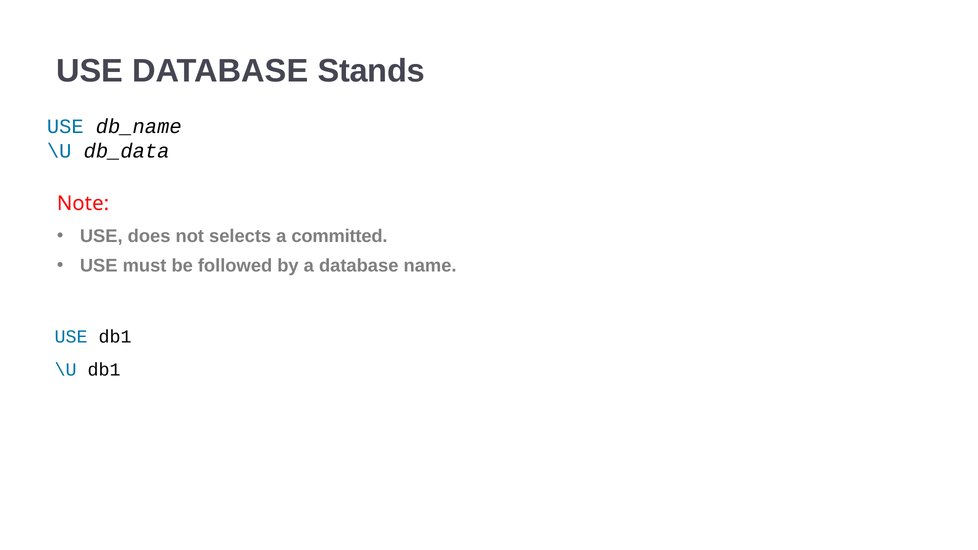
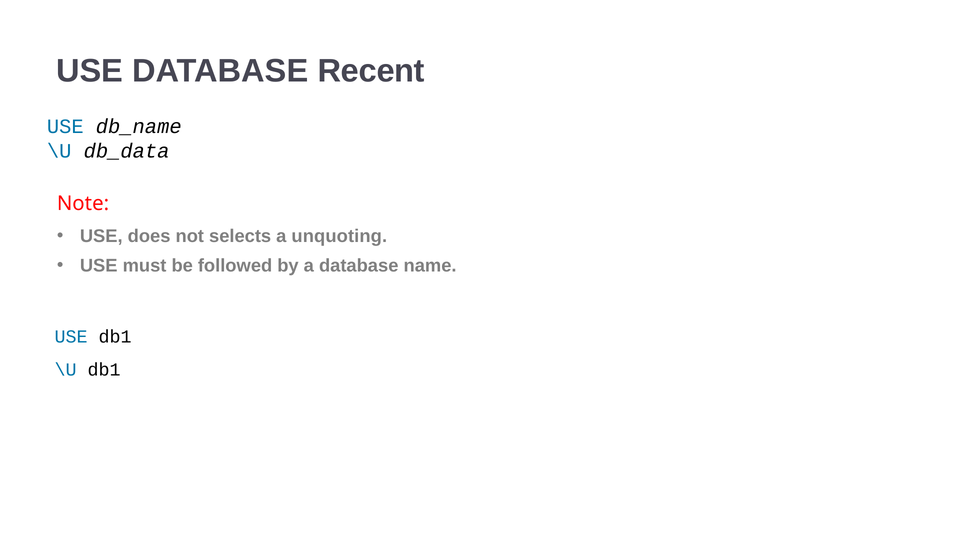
Stands: Stands -> Recent (371, 71)
committed: committed -> unquoting (339, 236)
